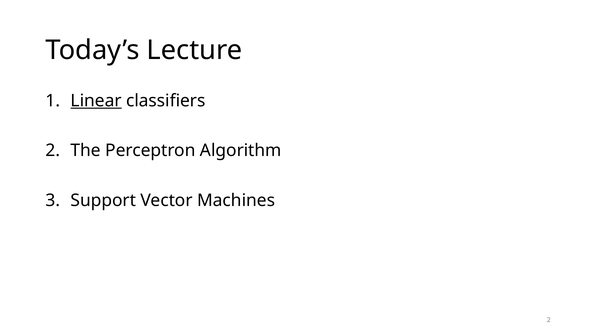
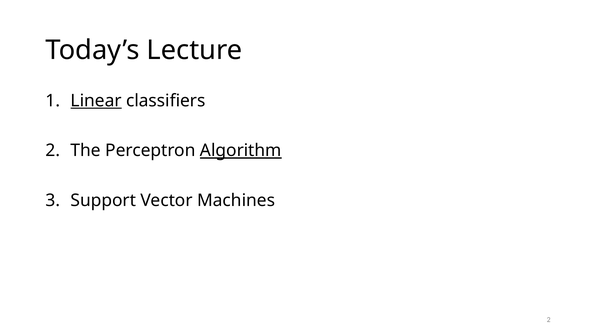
Algorithm underline: none -> present (241, 151)
